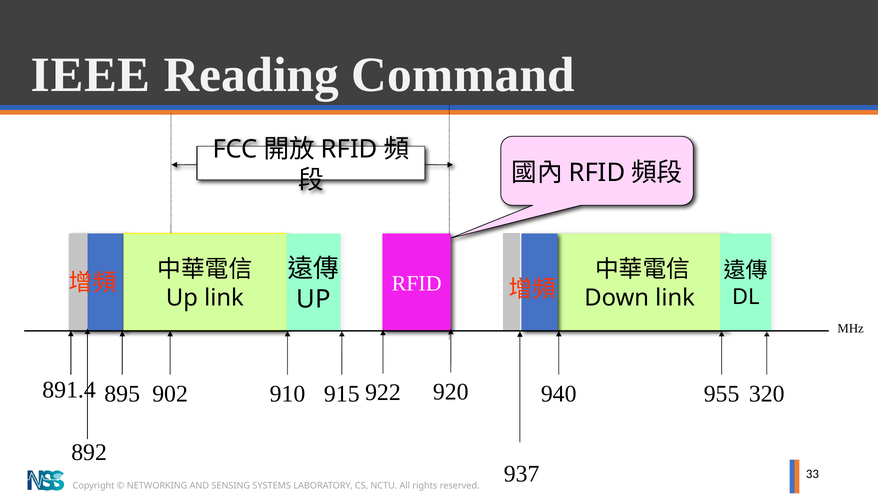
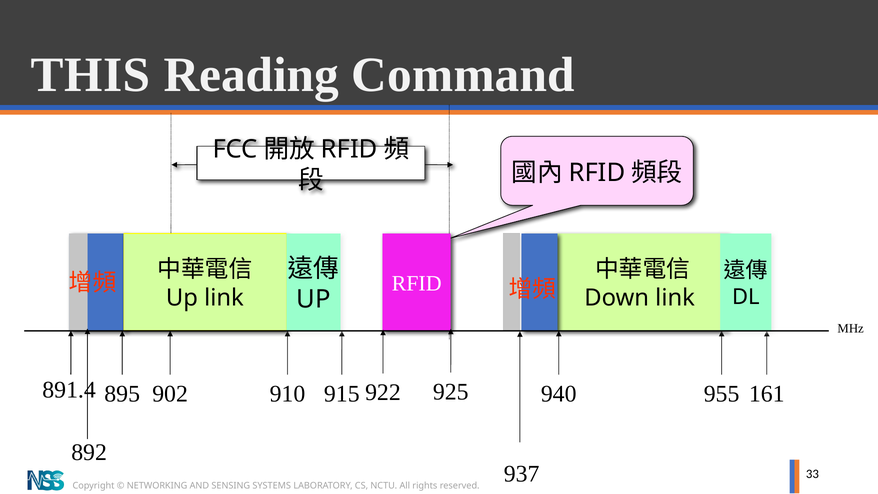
IEEE: IEEE -> THIS (91, 75)
920: 920 -> 925 (451, 392)
320: 320 -> 161 (767, 394)
